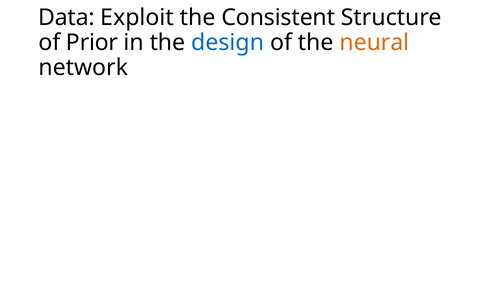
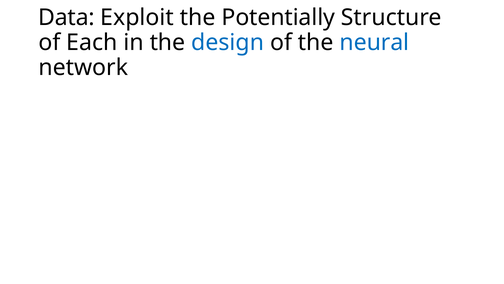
Consistent: Consistent -> Potentially (278, 17)
Prior: Prior -> Each (92, 42)
neural colour: orange -> blue (374, 42)
